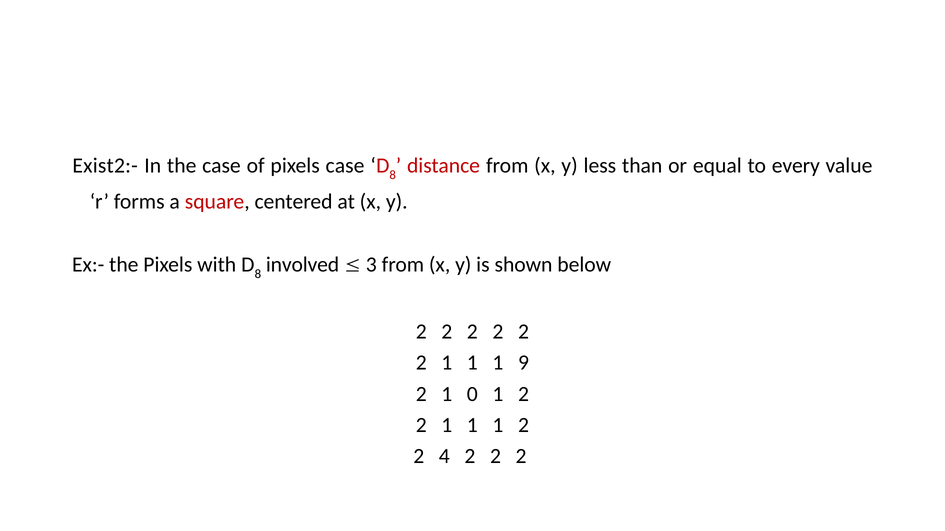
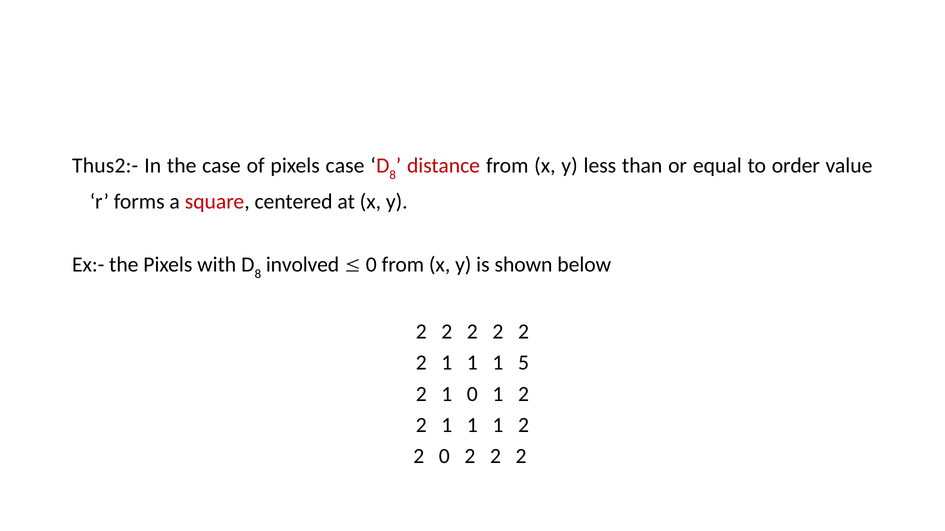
Exist2:-: Exist2:- -> Thus2:- (105, 166)
every: every -> order (796, 166)
3: 3 -> 0 (371, 265)
9: 9 -> 5 (523, 363)
2 4: 4 -> 0 (444, 457)
